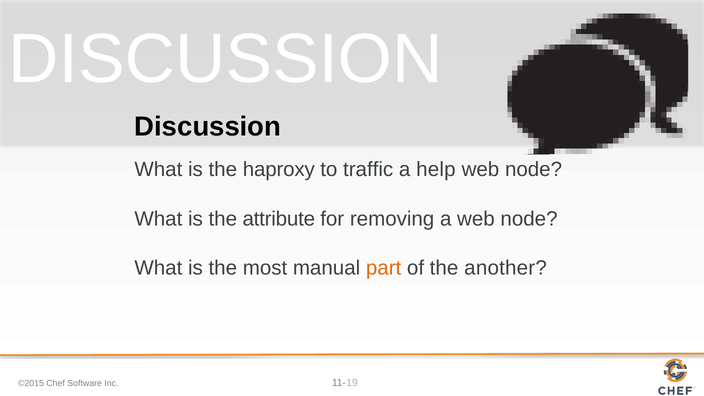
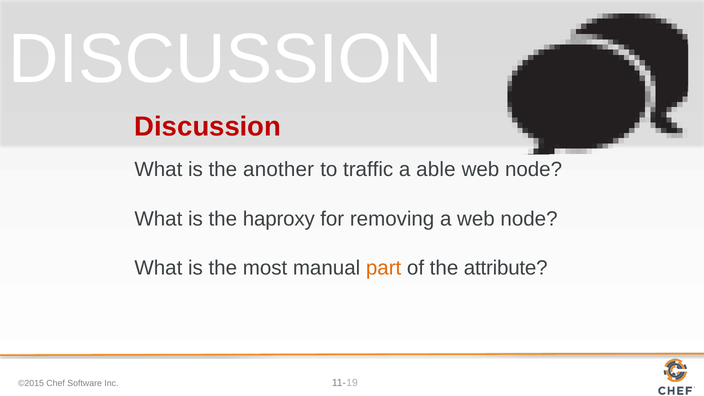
Discussion colour: black -> red (208, 127)
haproxy: haproxy -> another (279, 169)
help: help -> able (436, 169)
attribute: attribute -> haproxy (279, 219)
another: another -> attribute (506, 268)
